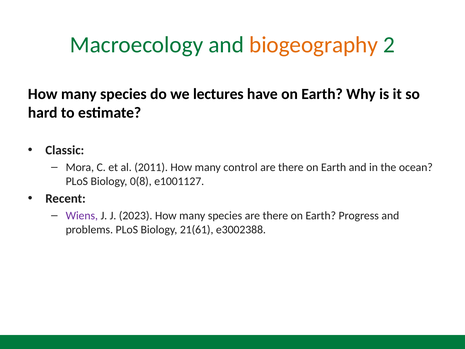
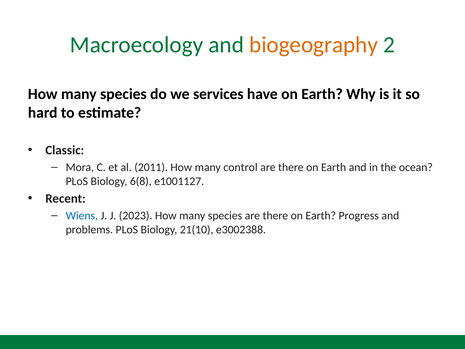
lectures: lectures -> services (218, 94)
0(8: 0(8 -> 6(8 (141, 181)
Wiens colour: purple -> blue (82, 216)
21(61: 21(61 -> 21(10 (197, 229)
